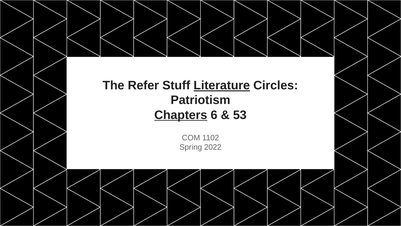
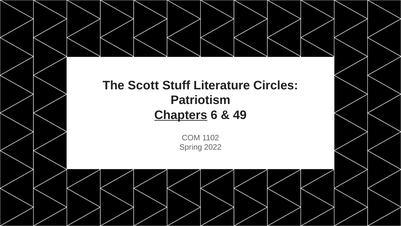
Refer: Refer -> Scott (143, 85)
Literature underline: present -> none (222, 85)
53: 53 -> 49 (240, 115)
